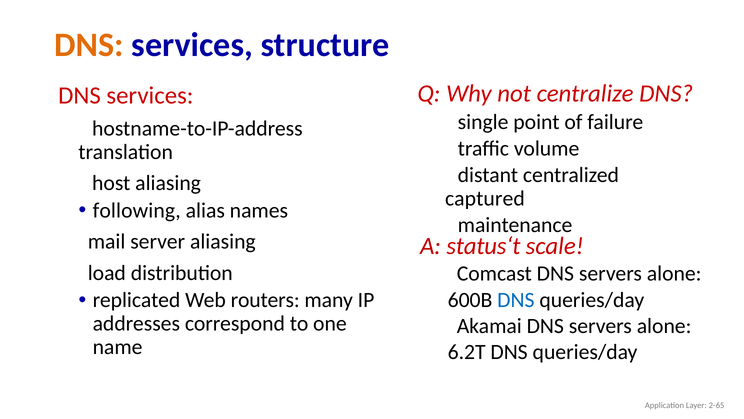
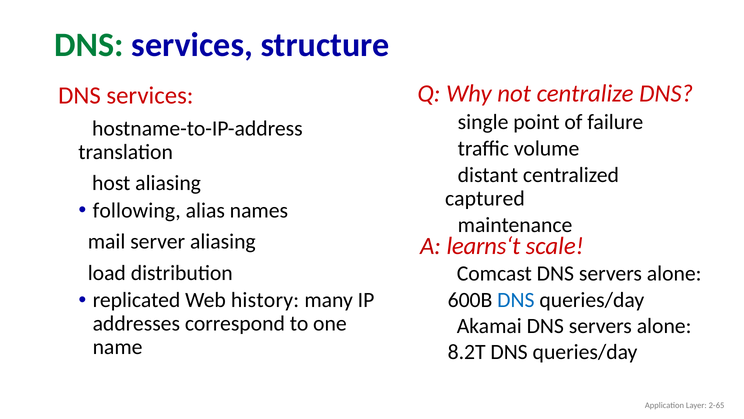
DNS colour: orange -> green (89, 45)
status‘t: status‘t -> learns‘t (483, 246)
routers: routers -> history (265, 300)
6.2T: 6.2T -> 8.2T (467, 352)
